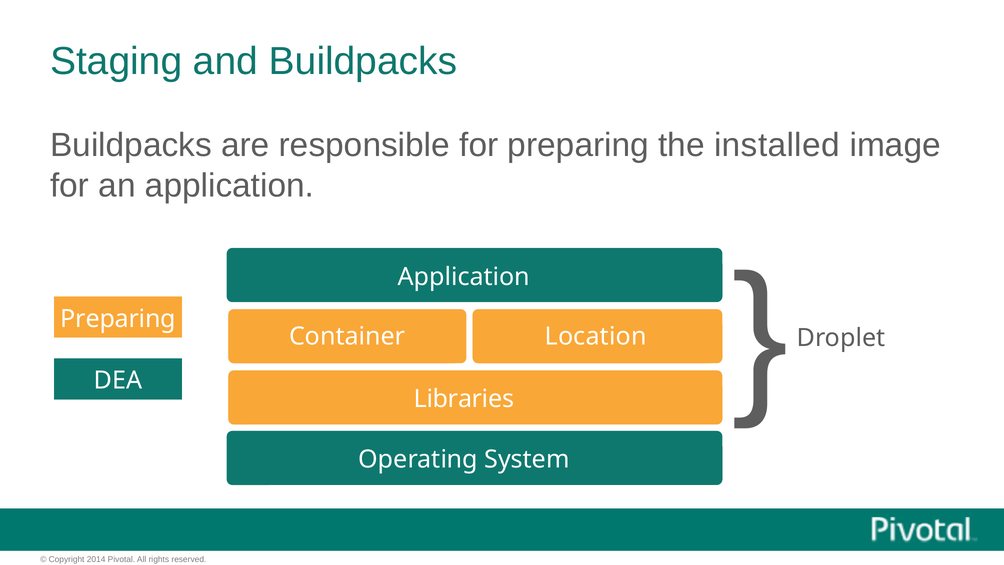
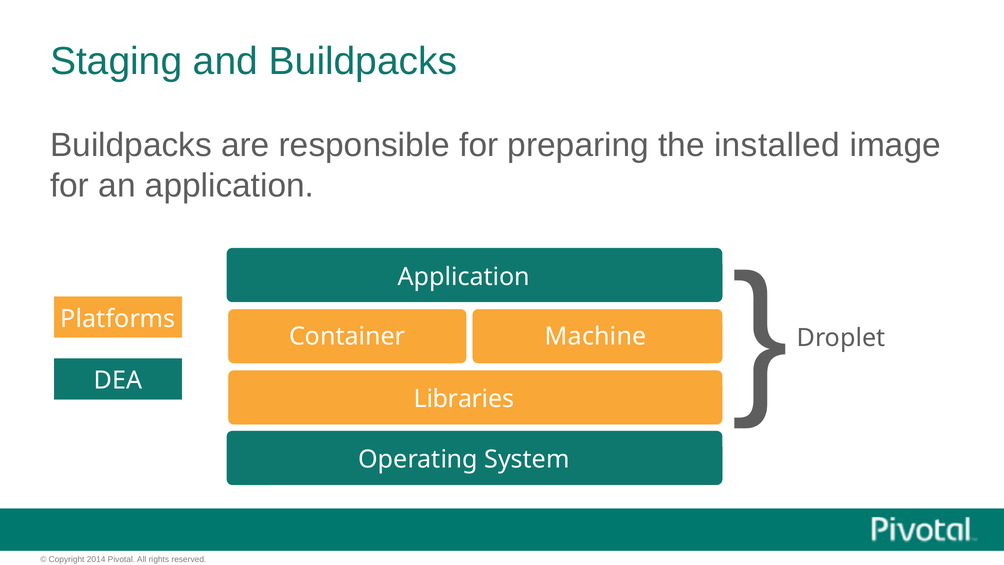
Preparing: Preparing -> Platforms (118, 319)
Location: Location -> Machine (596, 336)
